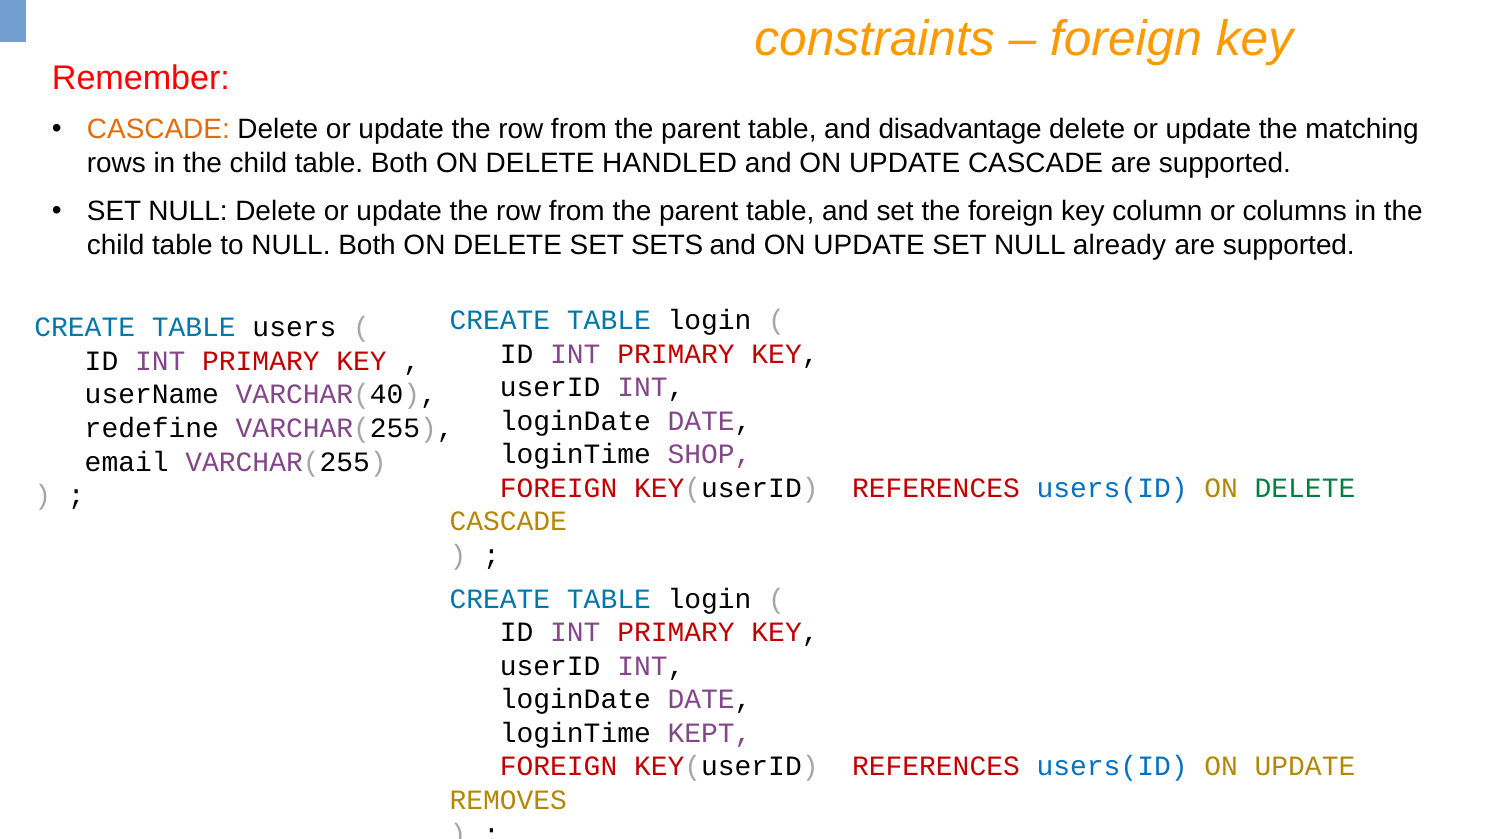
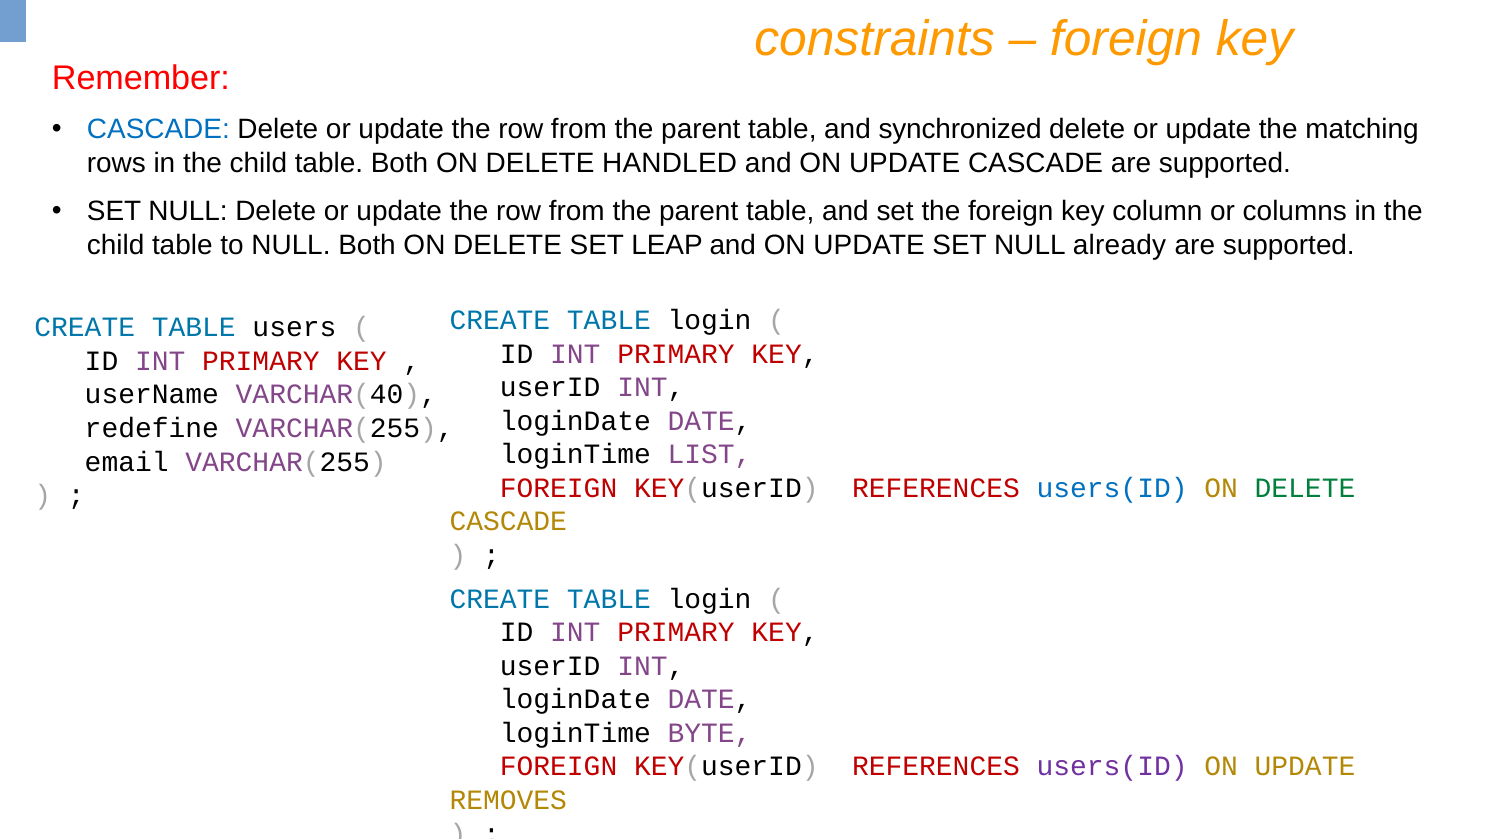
CASCADE colour: orange -> blue (158, 130)
disadvantage: disadvantage -> synchronized (960, 130)
SETS: SETS -> LEAP (667, 245)
SHOP: SHOP -> LIST (710, 454)
KEPT: KEPT -> BYTE (710, 733)
users(ID colour: blue -> purple (1112, 766)
